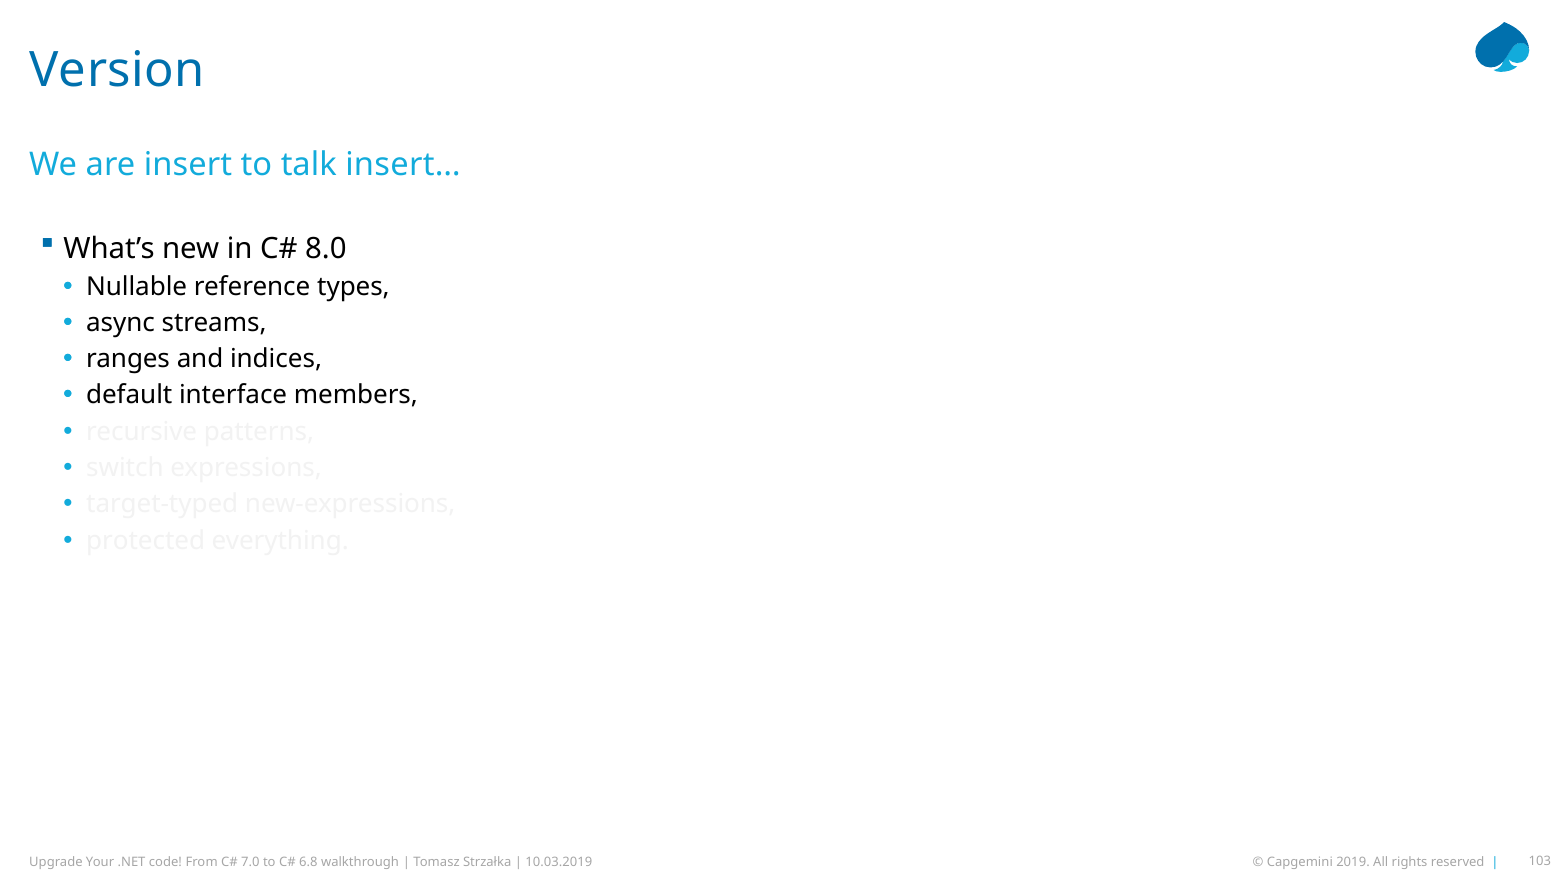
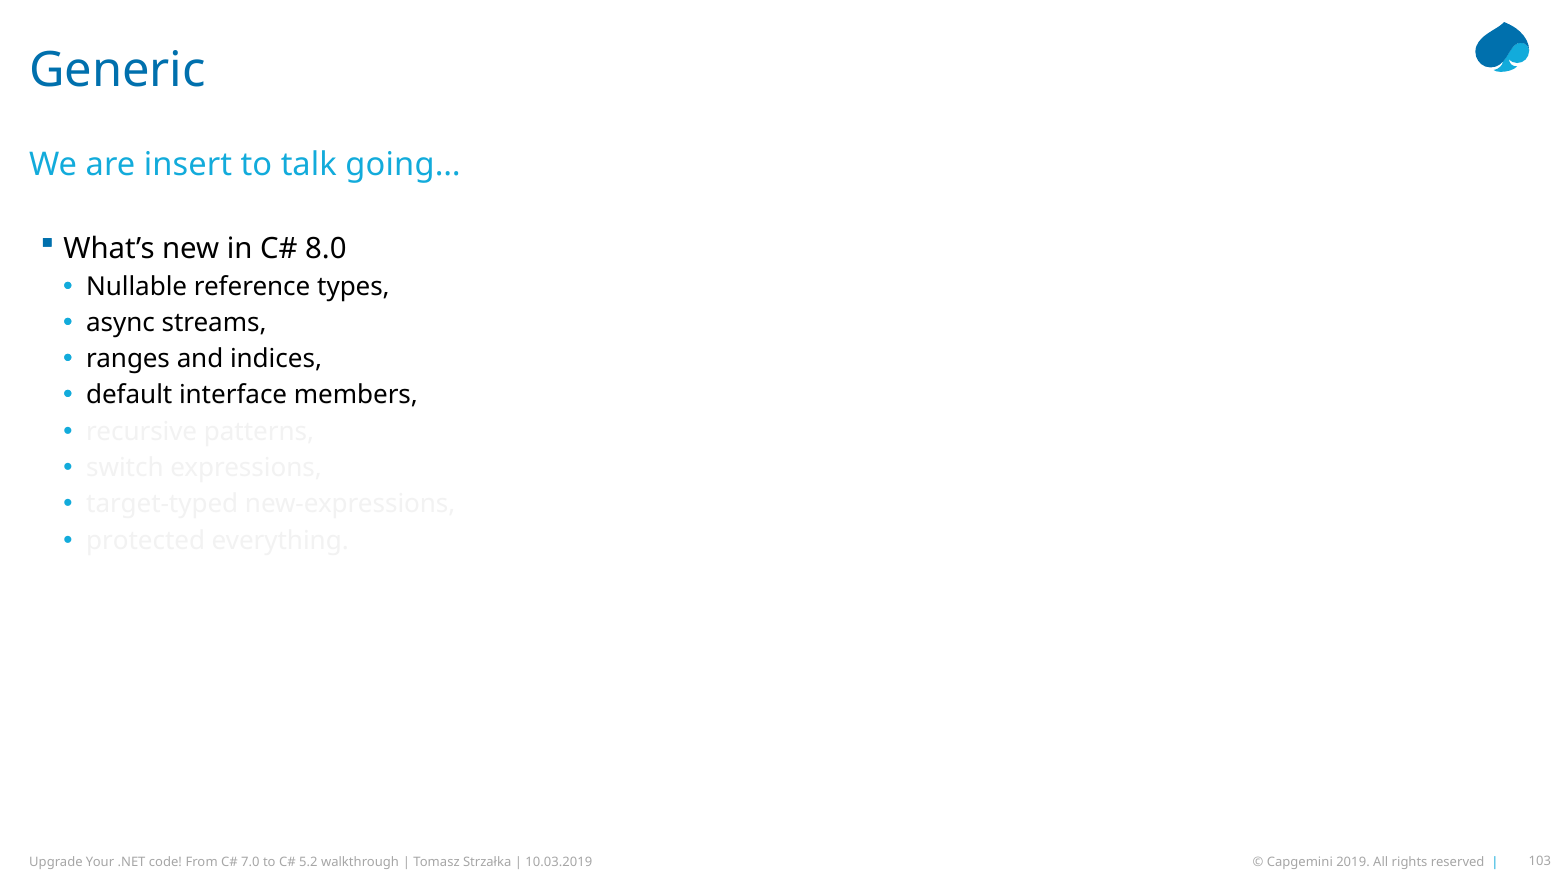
Version: Version -> Generic (117, 71)
insert…: insert… -> going… (403, 165)
6.8: 6.8 -> 5.2 (308, 862)
